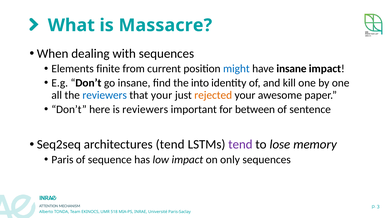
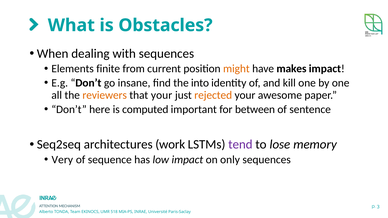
Massacre: Massacre -> Obstacles (165, 25)
might colour: blue -> orange (236, 69)
have insane: insane -> makes (291, 69)
reviewers colour: blue -> orange (105, 95)
is reviewers: reviewers -> computed (145, 110)
architectures tend: tend -> work (170, 145)
Paris: Paris -> Very (62, 160)
